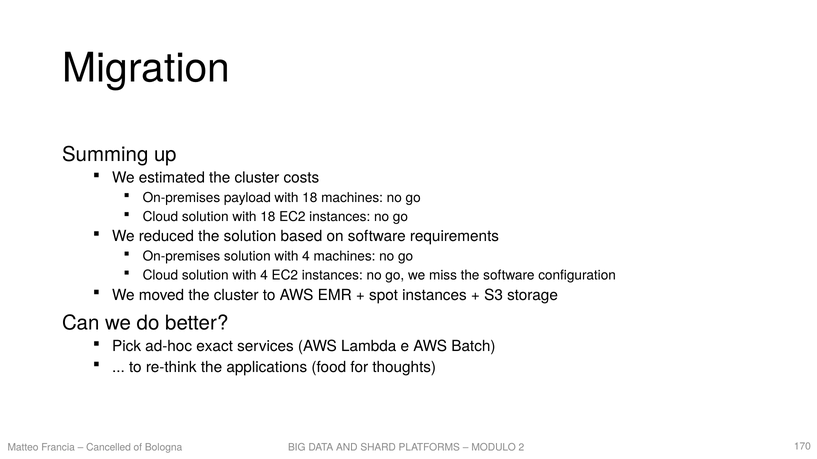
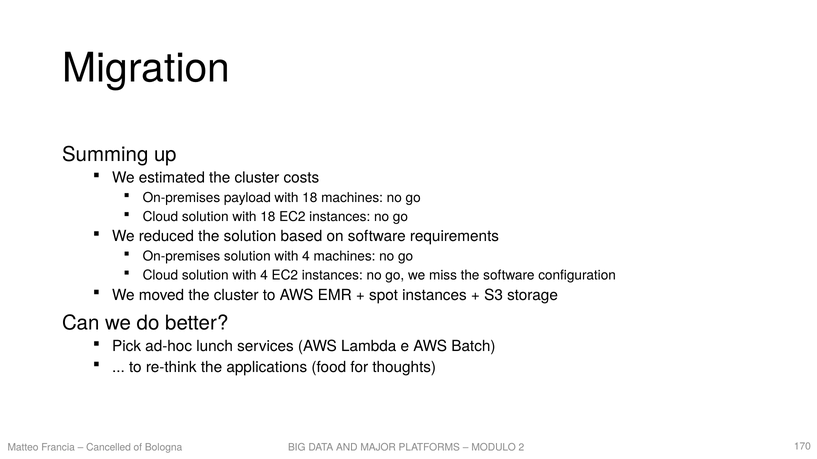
exact: exact -> lunch (215, 347)
SHARD: SHARD -> MAJOR (378, 448)
